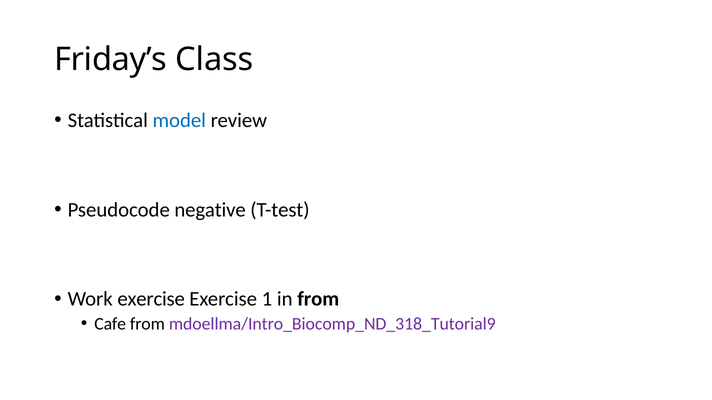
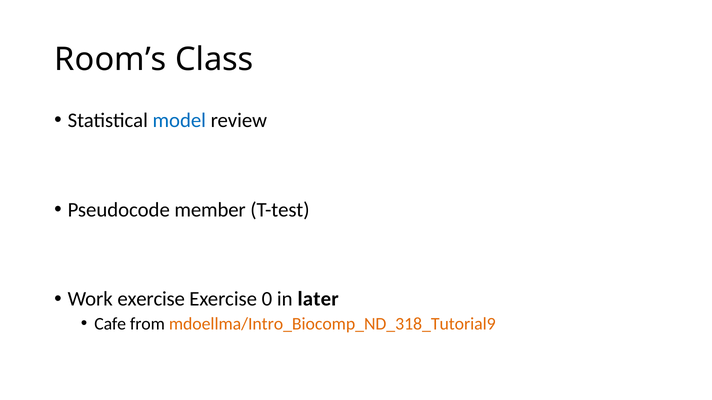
Friday’s: Friday’s -> Room’s (110, 60)
negative: negative -> member (210, 210)
1: 1 -> 0 (267, 299)
in from: from -> later (318, 299)
mdoellma/Intro_Biocomp_ND_318_Tutorial9 colour: purple -> orange (332, 324)
